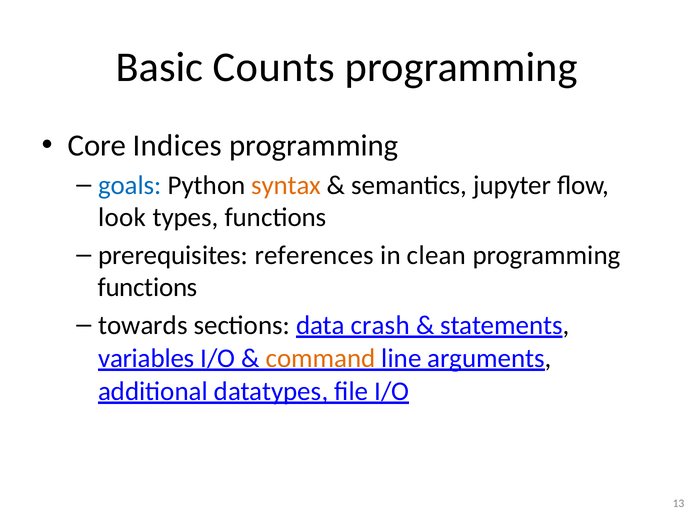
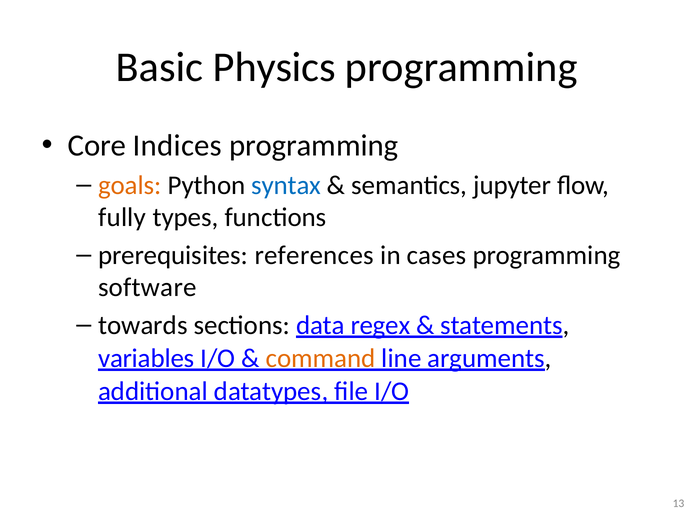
Counts: Counts -> Physics (274, 67)
goals colour: blue -> orange (130, 185)
syntax colour: orange -> blue (286, 185)
look: look -> fully (122, 218)
clean: clean -> cases (437, 255)
functions: functions -> software (147, 288)
crash: crash -> regex (380, 326)
